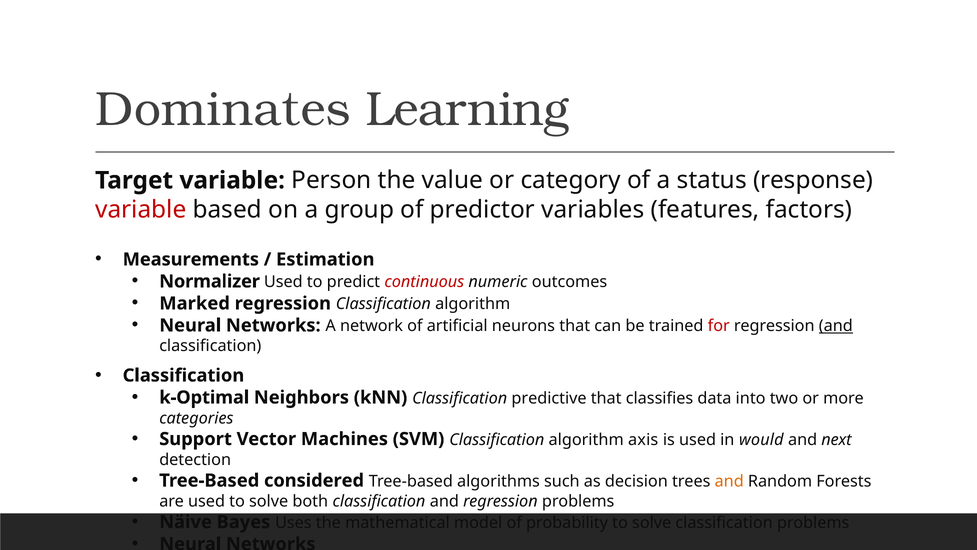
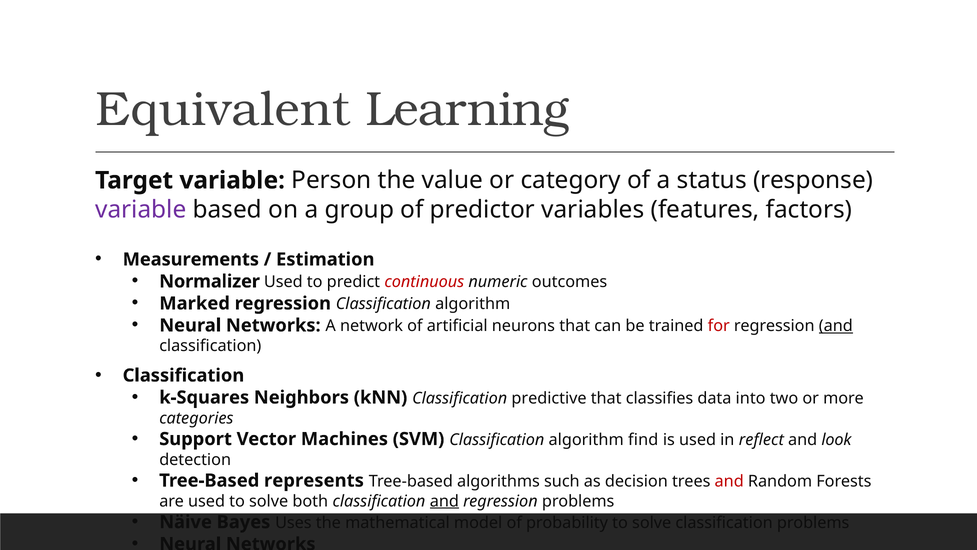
Dominates: Dominates -> Equivalent (223, 109)
variable colour: red -> purple (141, 210)
k-Optimal: k-Optimal -> k-Squares (204, 397)
axis: axis -> find (643, 439)
would: would -> reflect (761, 439)
next: next -> look (836, 439)
considered: considered -> represents (314, 480)
and colour: orange -> red (729, 481)
and underline: none -> present (444, 501)
